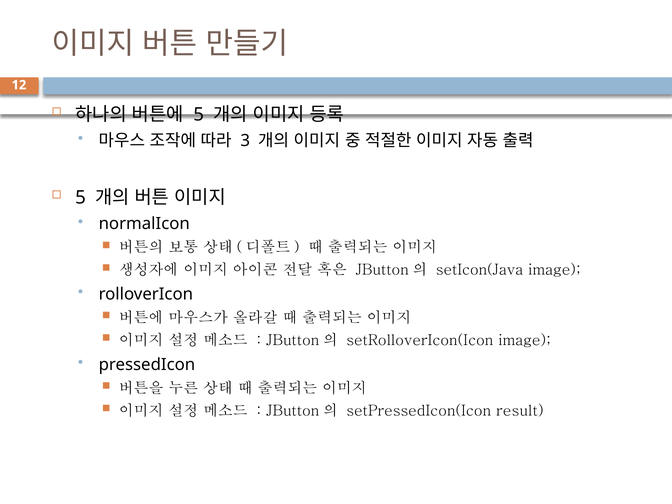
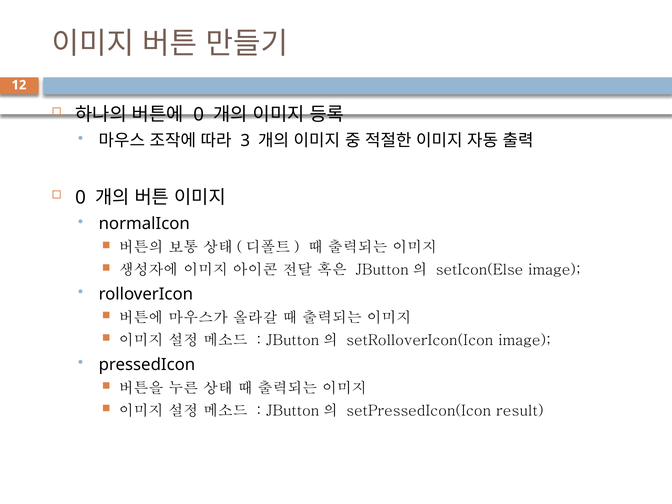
5: 5 -> 0 (199, 114)
5: 5 -> 0 (81, 198)
setIcon(Java: setIcon(Java -> setIcon(Else (480, 270)
